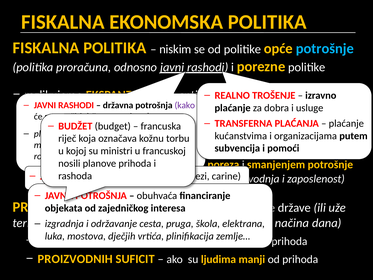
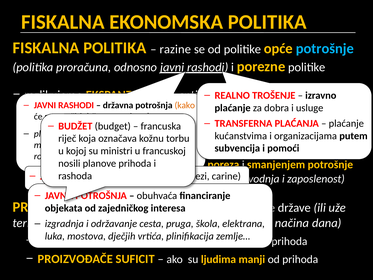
niskim: niskim -> razine (175, 49)
kako colour: purple -> orange (185, 105)
PROIZVODNIH: PROIZVODNIH -> PROIZVOĐAČE (75, 259)
